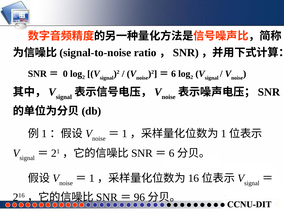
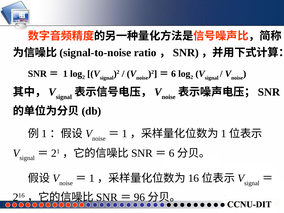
SNR＝ 0: 0 -> 1 (65, 74)
